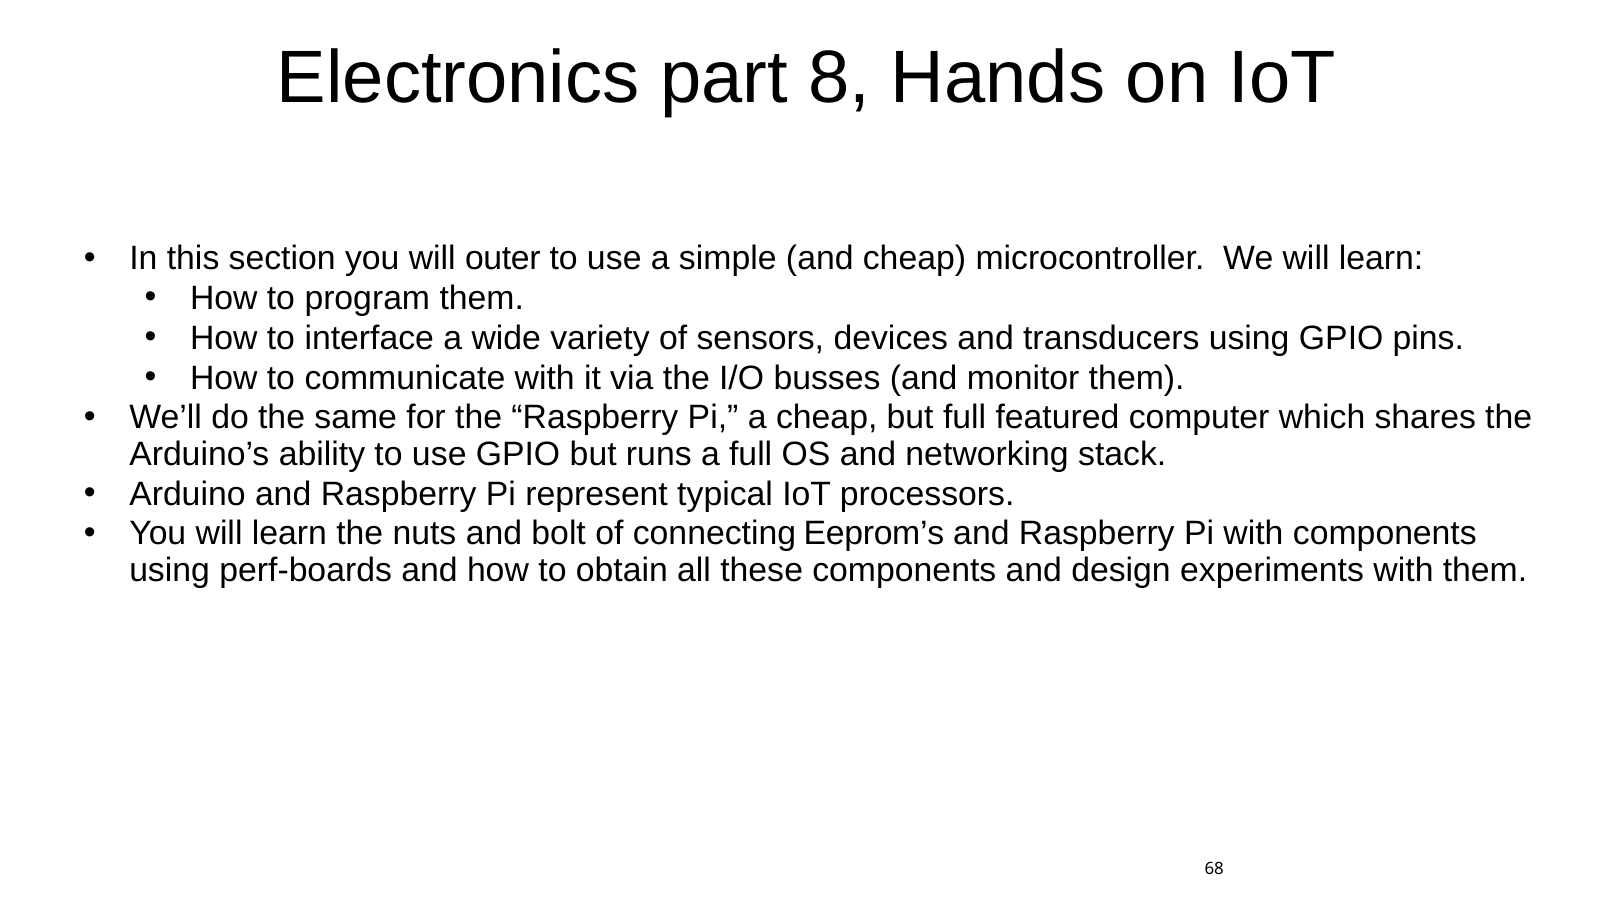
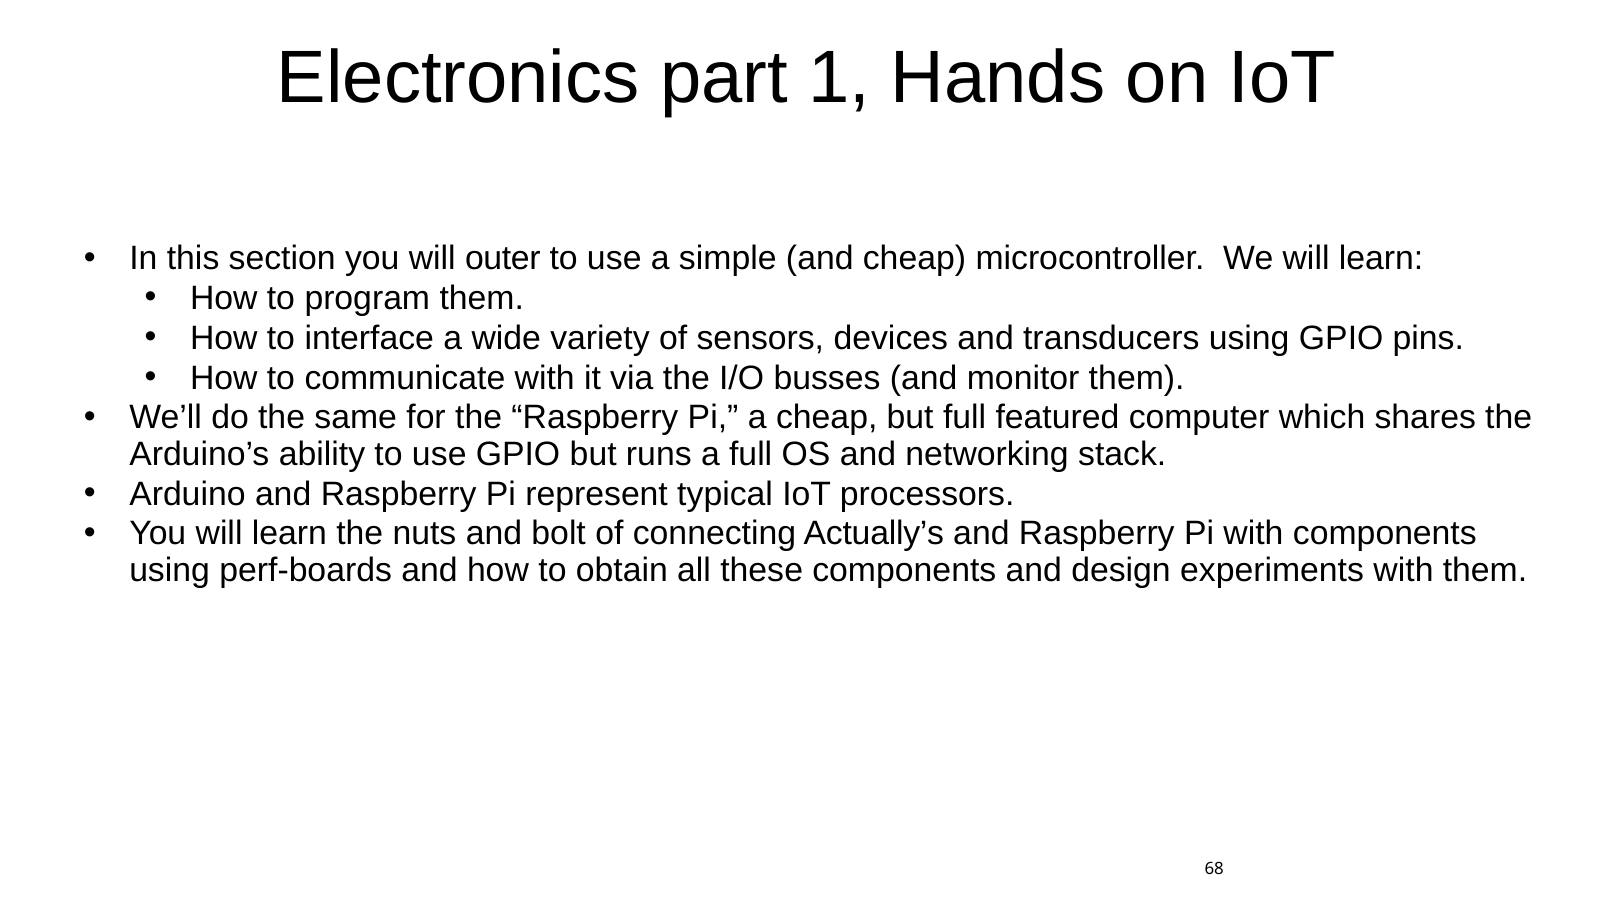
8: 8 -> 1 (839, 78)
Eeprom’s: Eeprom’s -> Actually’s (874, 534)
